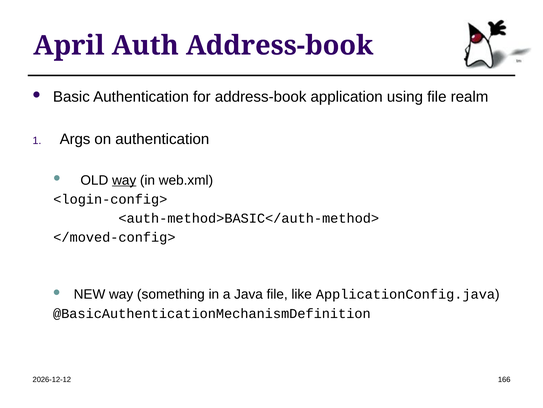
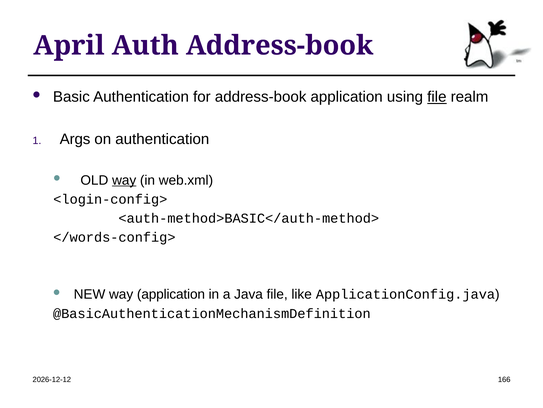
file underline: none -> present (437, 97)
</moved-config>: </moved-config> -> </words-config> (114, 237)
way something: something -> application (171, 294)
